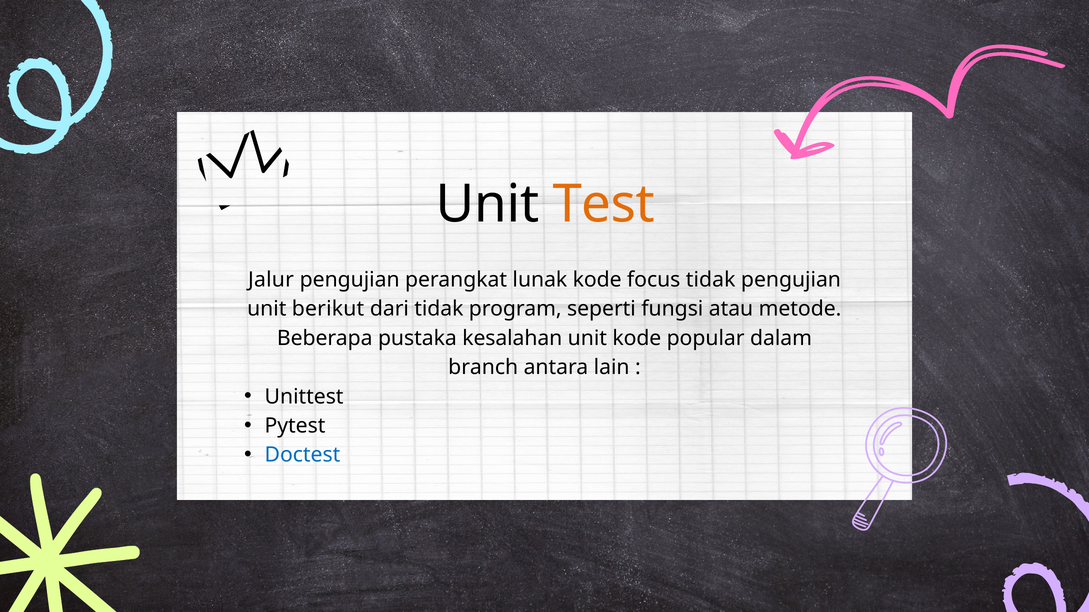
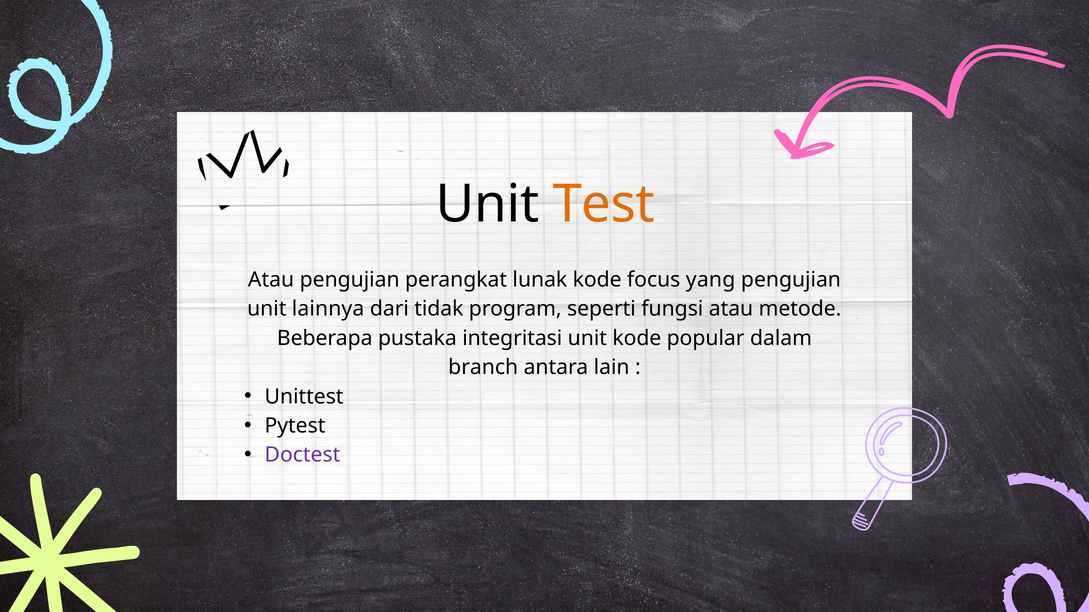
Jalur: Jalur -> Atau (271, 280)
focus tidak: tidak -> yang (711, 280)
berikut: berikut -> lainnya (328, 309)
kesalahan: kesalahan -> integritasi (512, 338)
Doctest colour: blue -> purple (302, 455)
